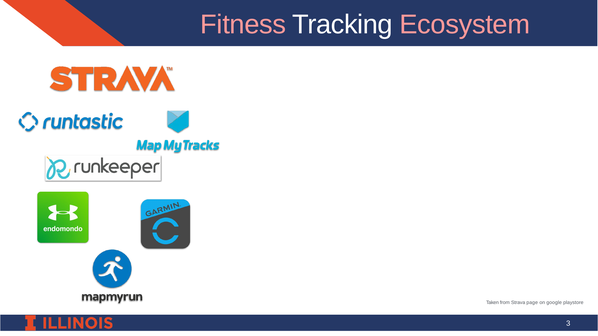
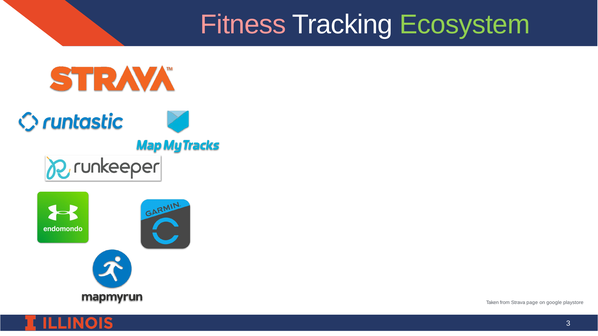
Ecosystem colour: pink -> light green (465, 25)
